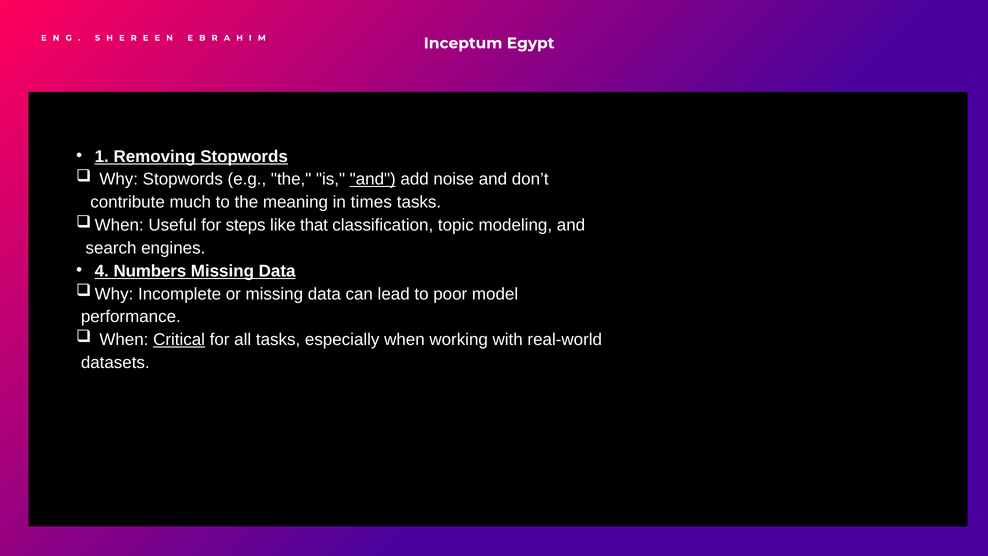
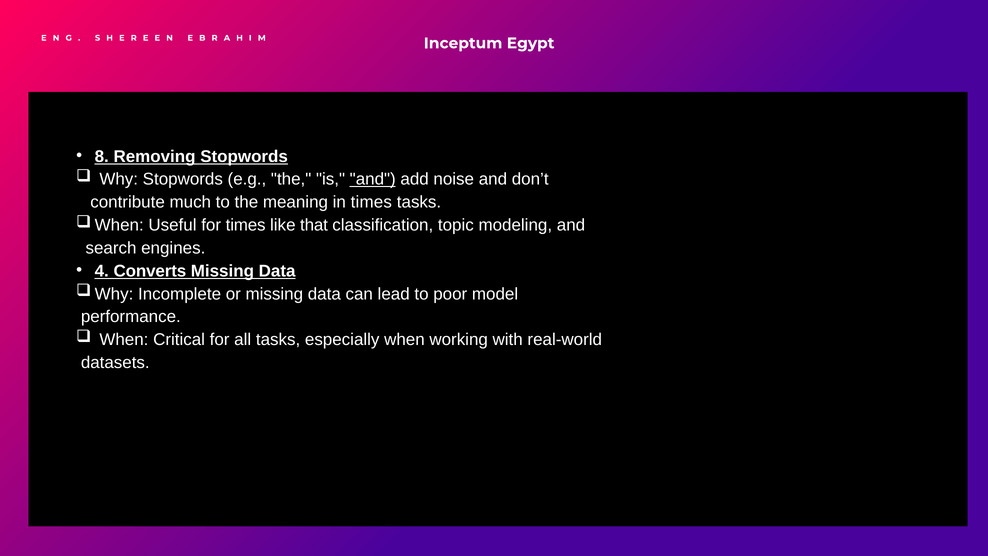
1: 1 -> 8 (102, 156)
for steps: steps -> times (246, 225)
Numbers: Numbers -> Converts (150, 271)
Critical underline: present -> none (179, 340)
